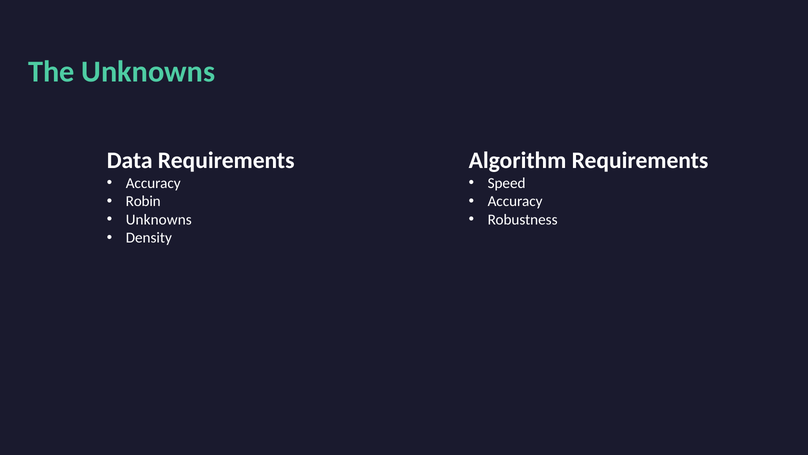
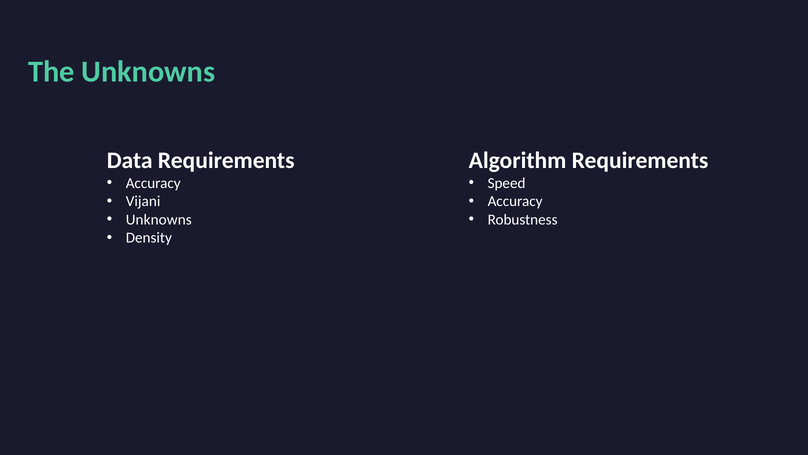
Robin: Robin -> Vijani (143, 201)
